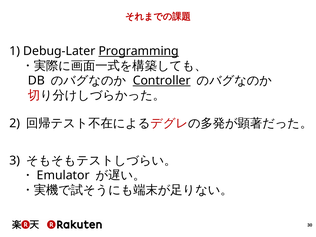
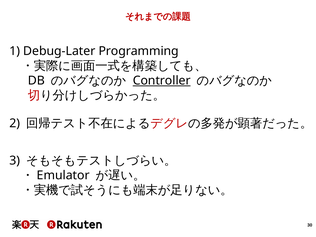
Programming underline: present -> none (139, 51)
